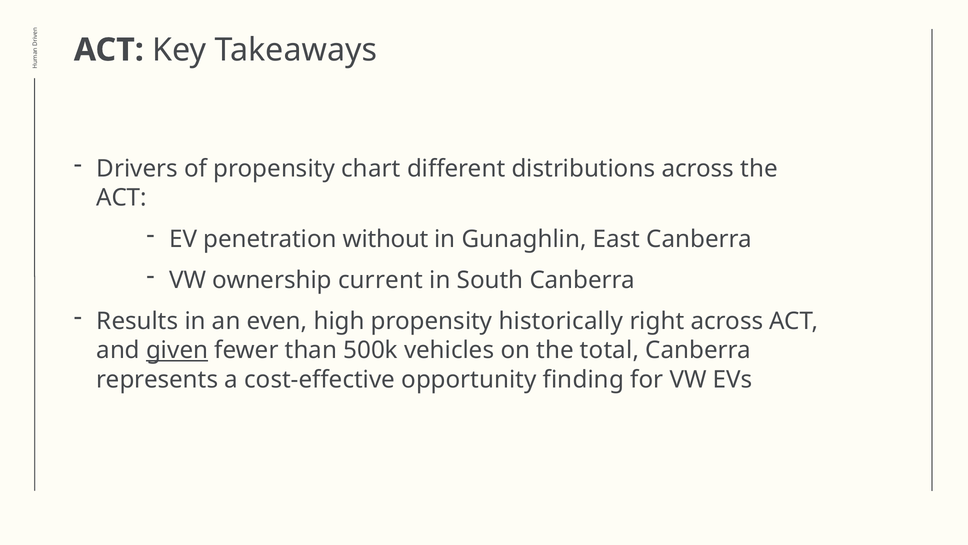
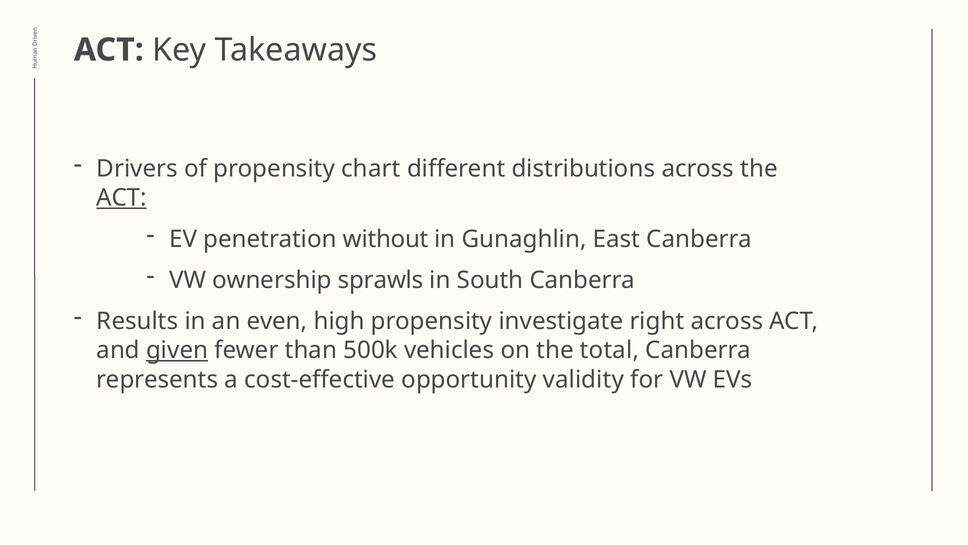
ACT underline: none -> present (122, 198)
current: current -> sprawls (381, 280)
historically: historically -> investigate (561, 321)
finding: finding -> validity (583, 379)
